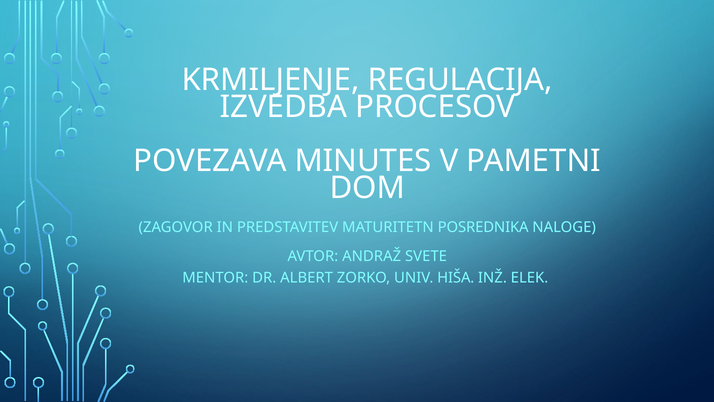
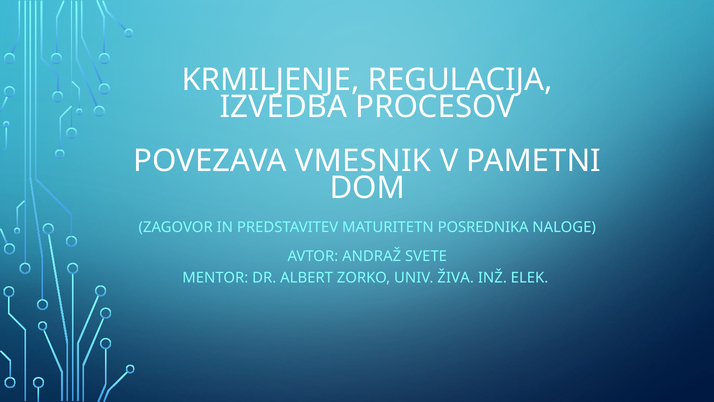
MINUTES: MINUTES -> VMESNIK (363, 161)
HIŠA: HIŠA -> ŽIVA (456, 277)
